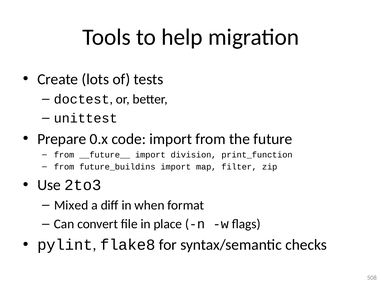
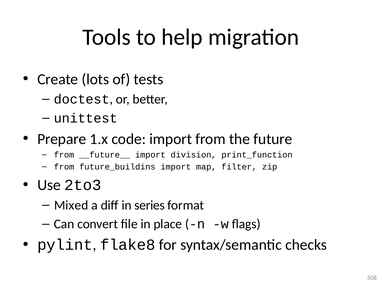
0.x: 0.x -> 1.x (99, 139)
when: when -> series (150, 205)
